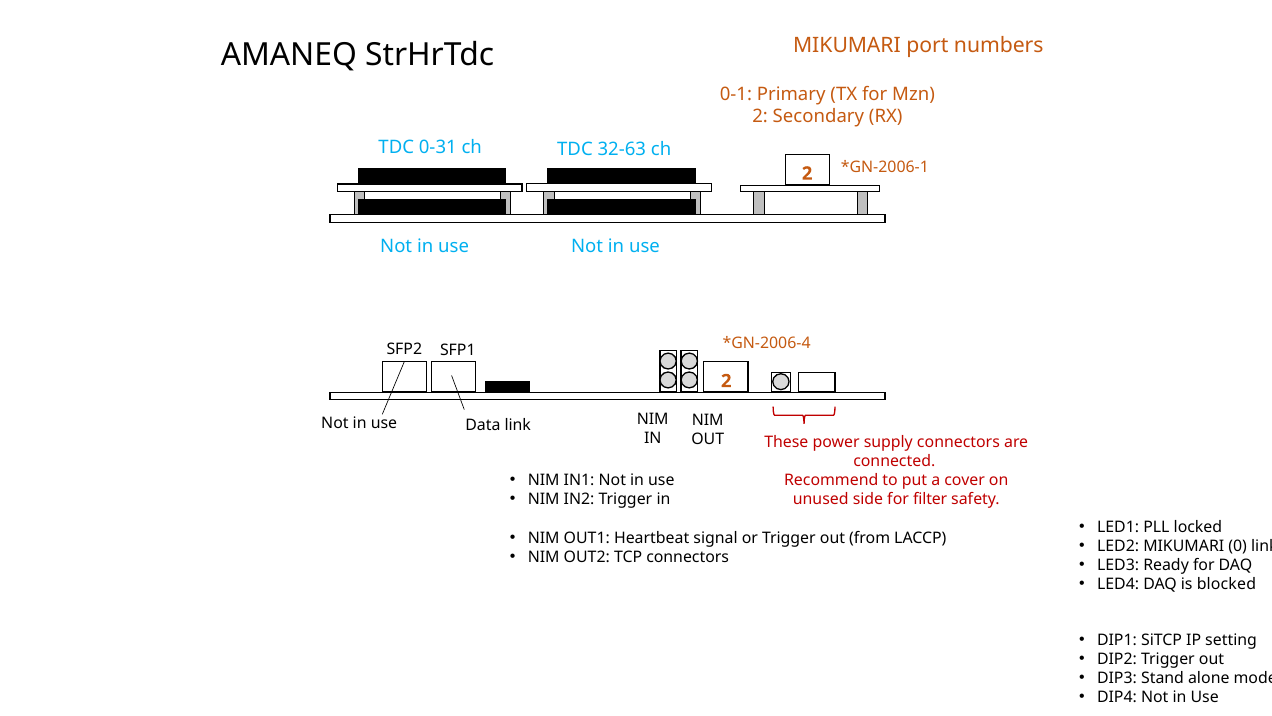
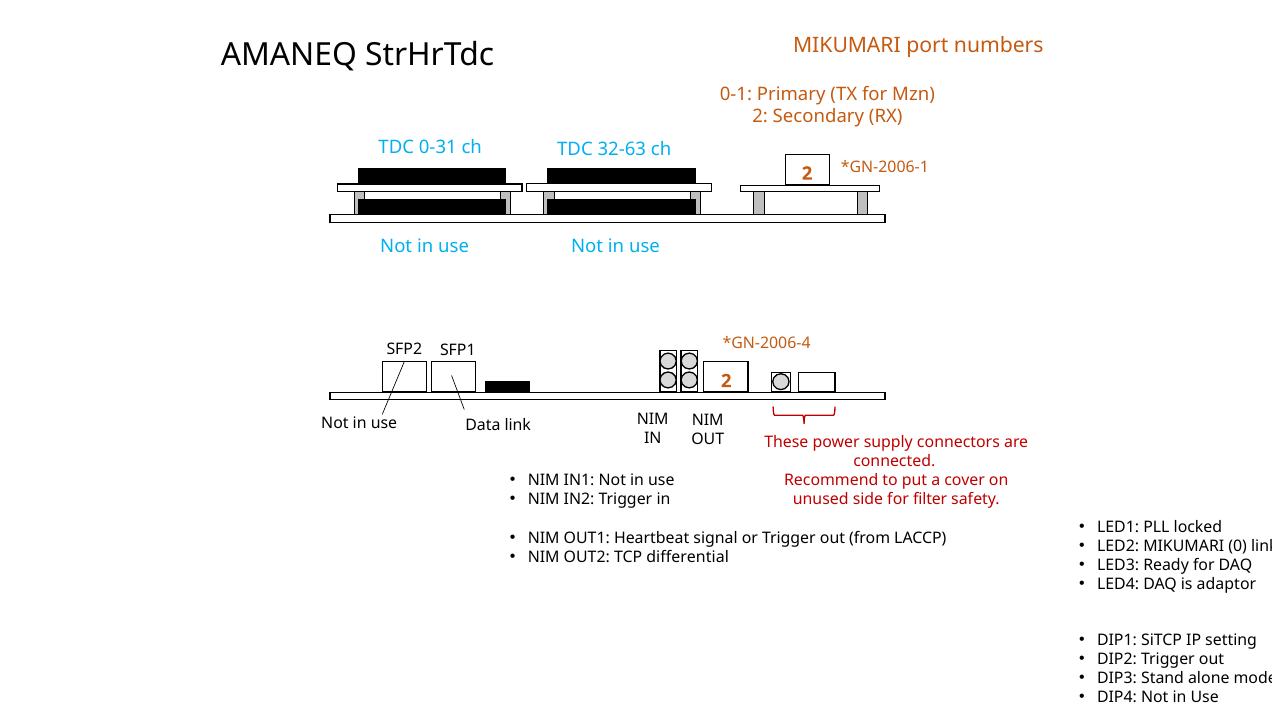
TCP connectors: connectors -> differential (688, 557)
blocked: blocked -> adaptor (1226, 584)
